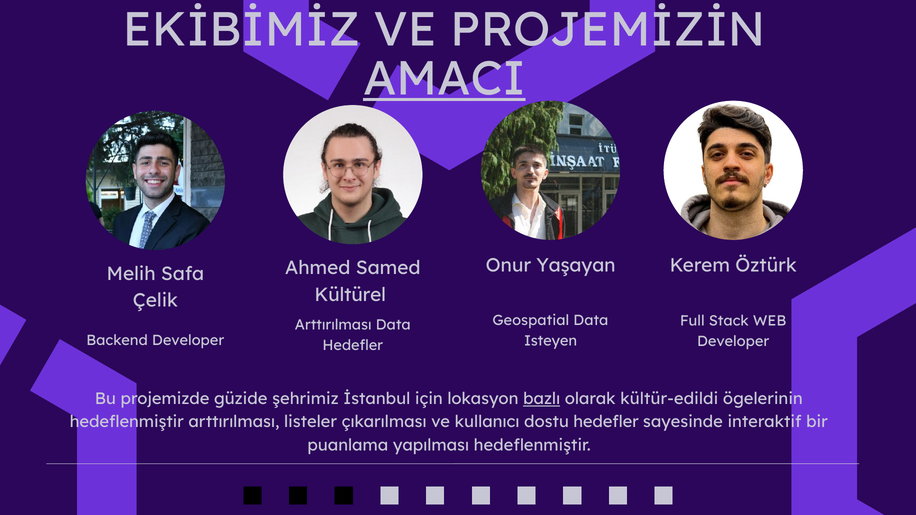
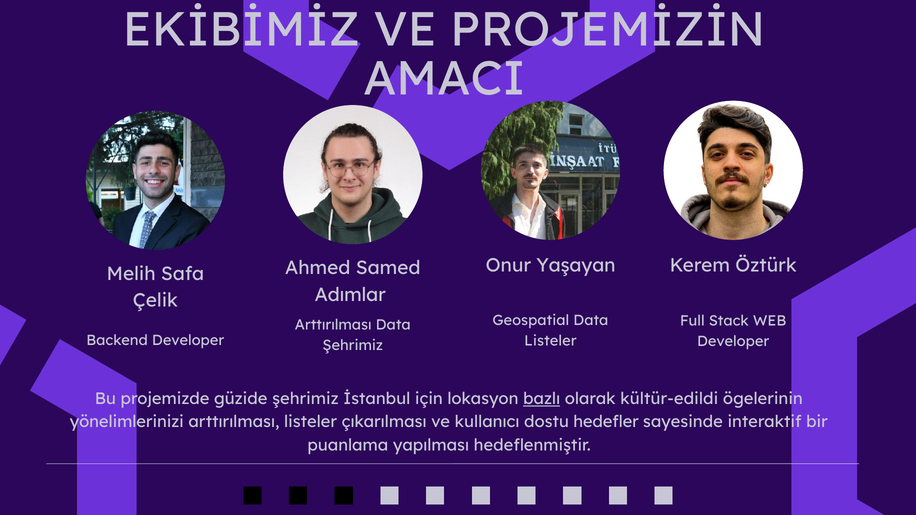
AMACI underline: present -> none (444, 79)
Kültürel: Kültürel -> Adımlar (350, 295)
Isteyen: Isteyen -> Listeler (550, 341)
Hedefler: Hedefler -> Şehrimiz (353, 345)
hedeflenmiştir: hedeflenmiştir -> yönelimlerinizi (127, 422)
